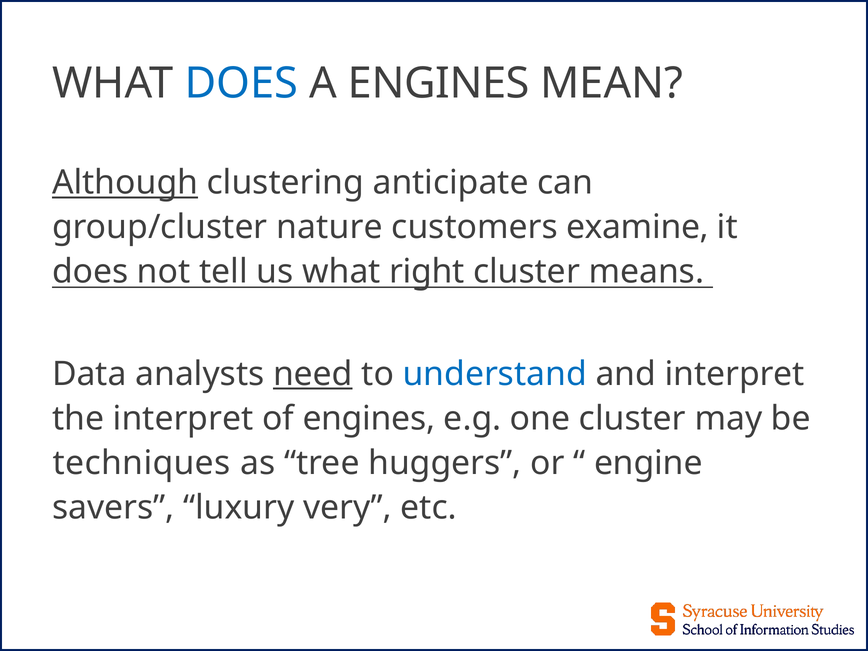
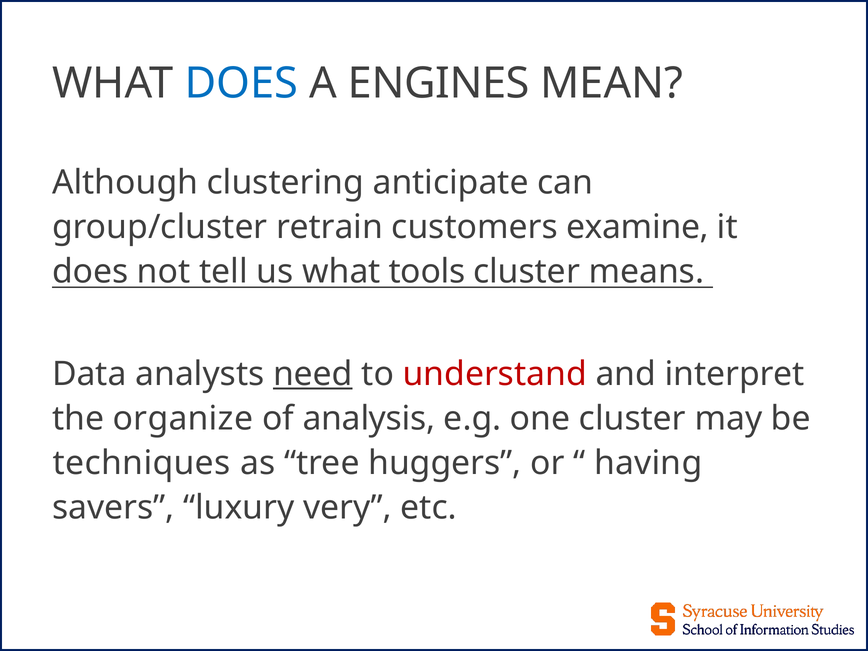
Although underline: present -> none (125, 183)
nature: nature -> retrain (330, 227)
right: right -> tools (427, 272)
understand colour: blue -> red (495, 374)
the interpret: interpret -> organize (183, 419)
of engines: engines -> analysis (369, 419)
engine: engine -> having (648, 463)
